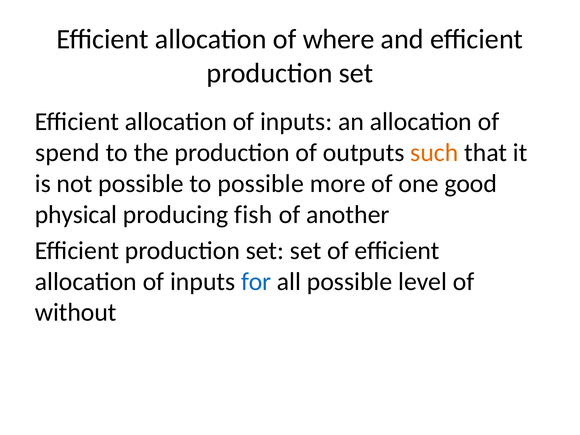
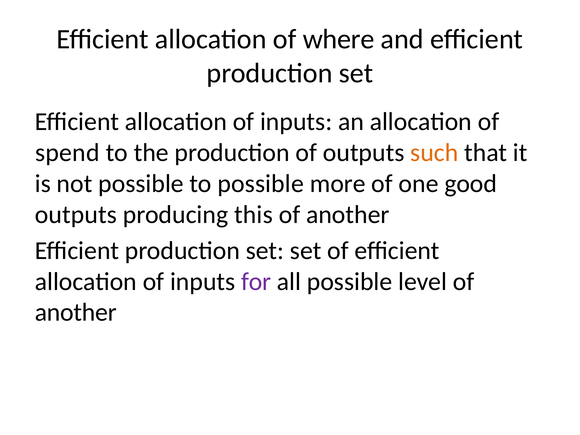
physical: physical -> outputs (76, 214)
fish: fish -> this (253, 214)
for colour: blue -> purple (256, 282)
without: without -> another (76, 312)
